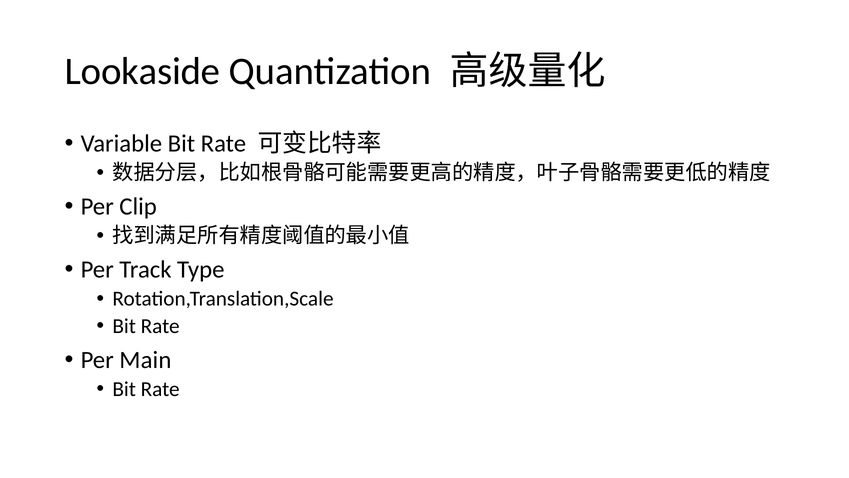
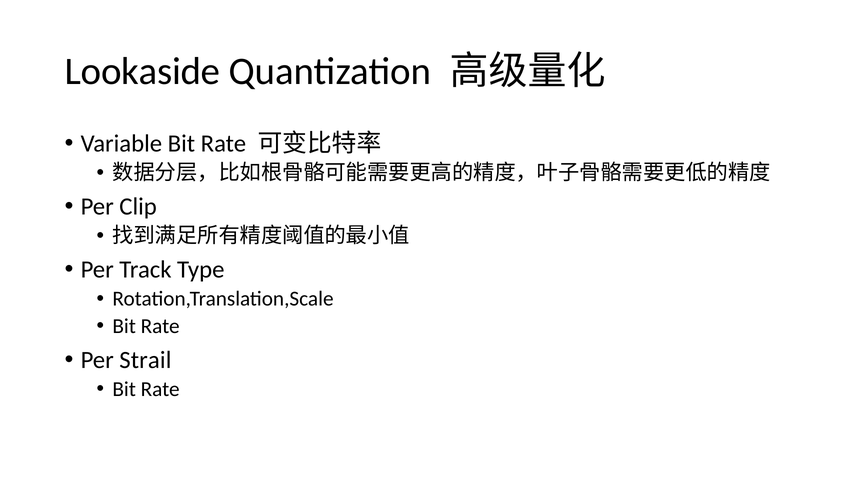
Main: Main -> Strail (145, 360)
